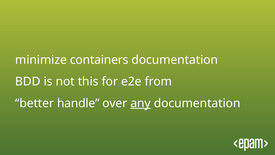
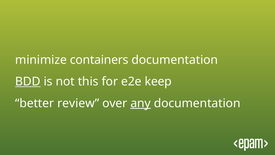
BDD underline: none -> present (28, 81)
from: from -> keep (158, 81)
handle: handle -> review (78, 103)
